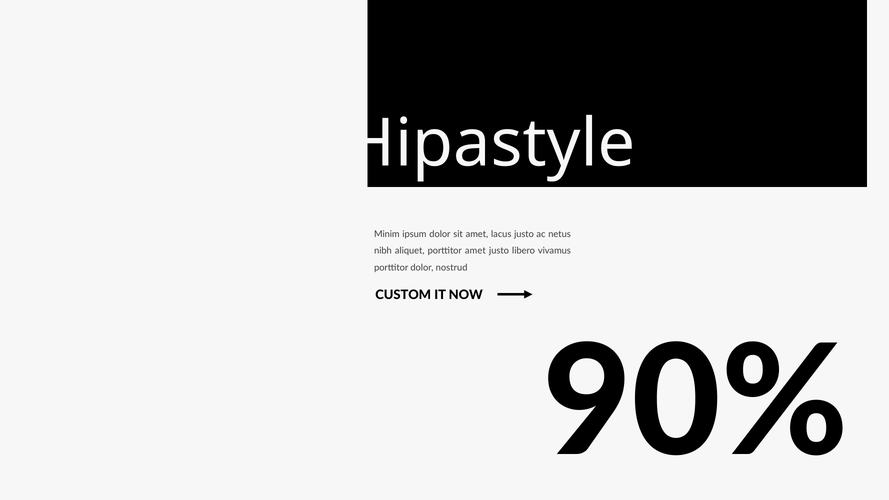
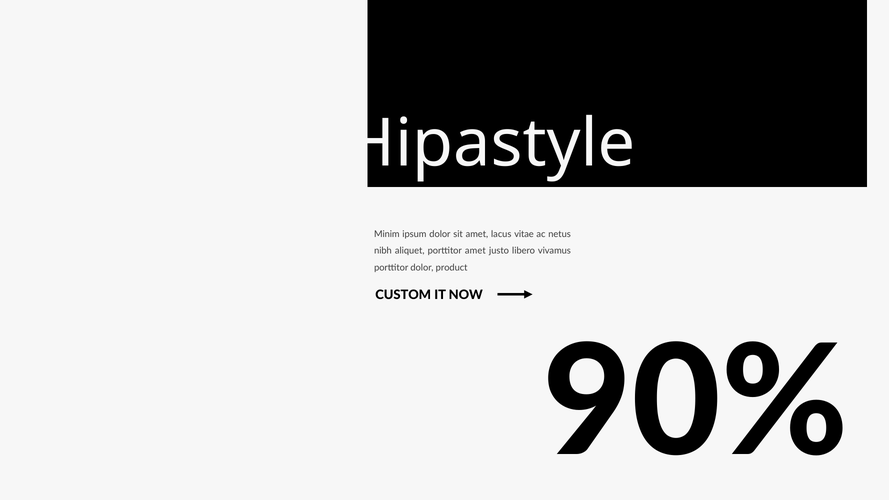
lacus justo: justo -> vitae (524, 234)
nostrud: nostrud -> product (452, 267)
